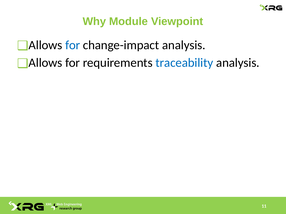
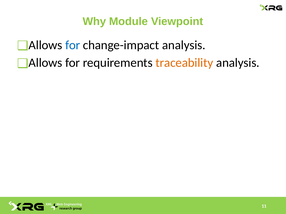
traceability colour: blue -> orange (184, 63)
